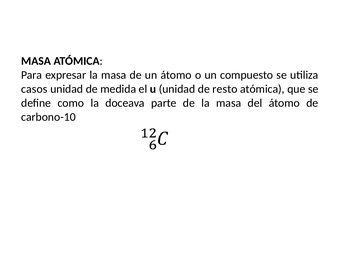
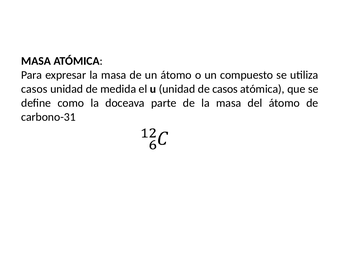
de resto: resto -> casos (225, 89)
carbono-10: carbono-10 -> carbono-31 (48, 117)
